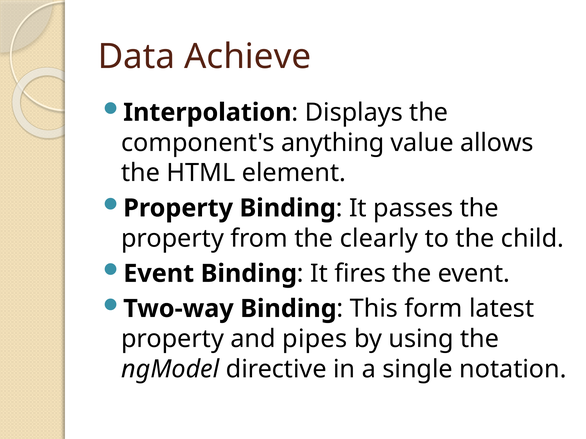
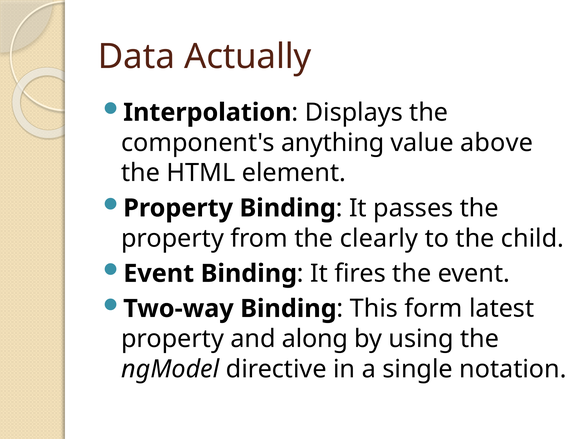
Achieve: Achieve -> Actually (248, 57)
allows: allows -> above (497, 143)
pipes: pipes -> along (315, 339)
